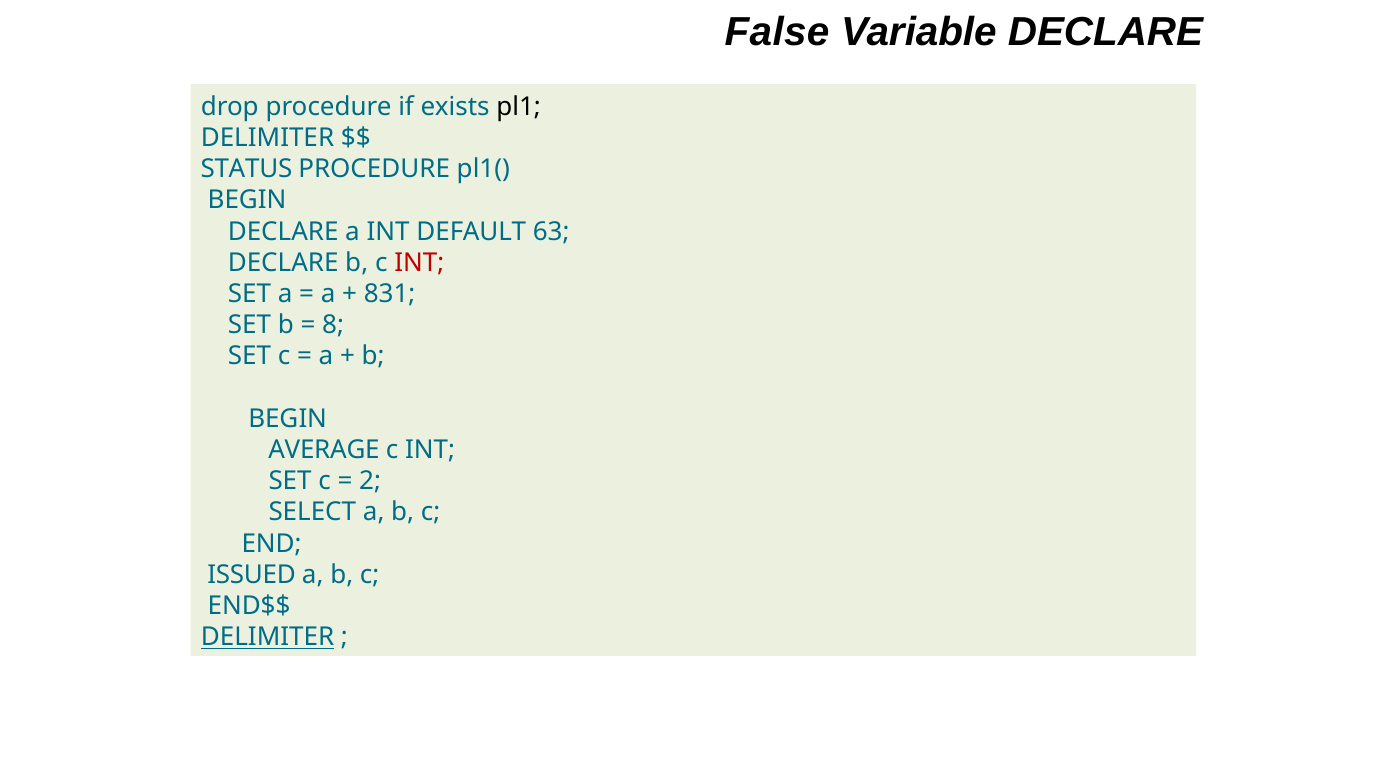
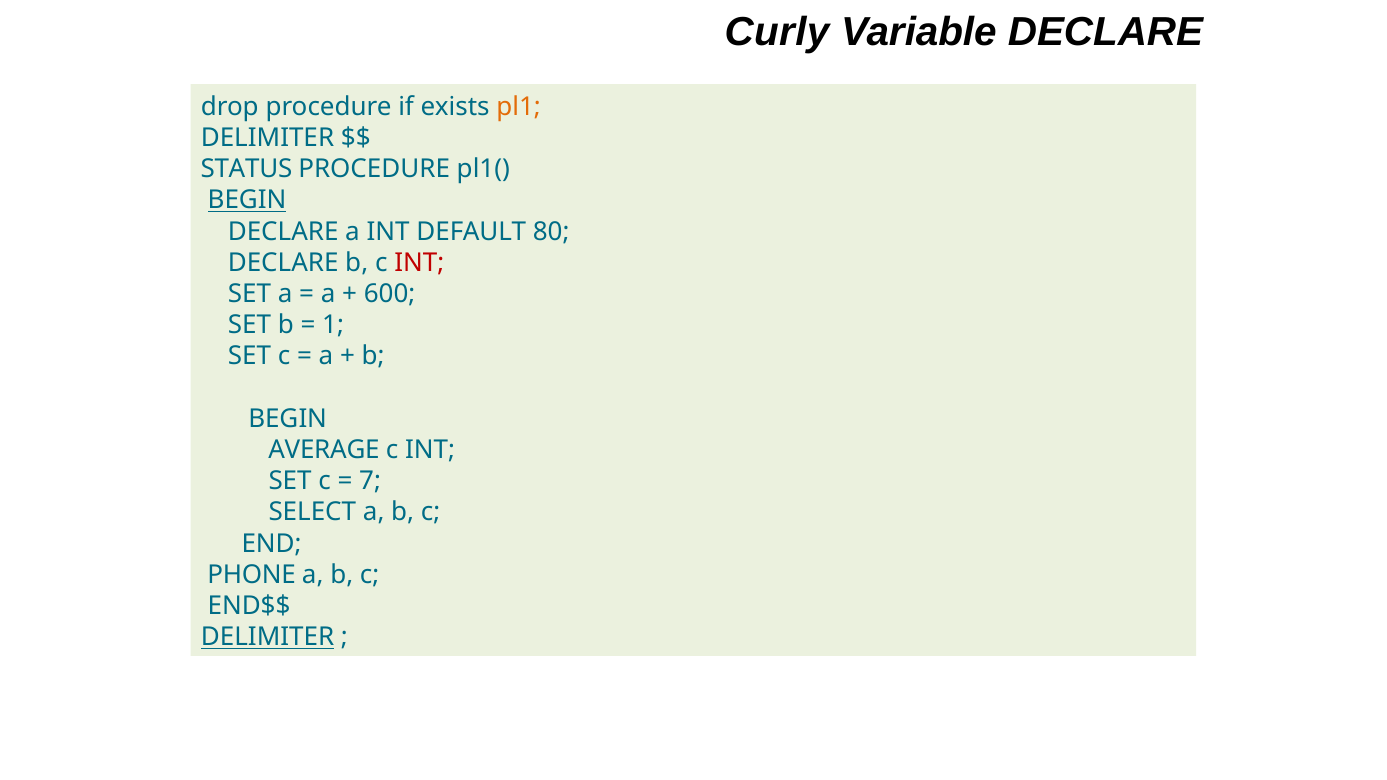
False: False -> Curly (777, 32)
pl1 colour: black -> orange (519, 107)
BEGIN underline: none -> present (247, 200)
63: 63 -> 80 (551, 232)
831: 831 -> 600 (390, 294)
8: 8 -> 1 (333, 325)
2: 2 -> 7 (370, 481)
ISSUED: ISSUED -> PHONE (252, 575)
